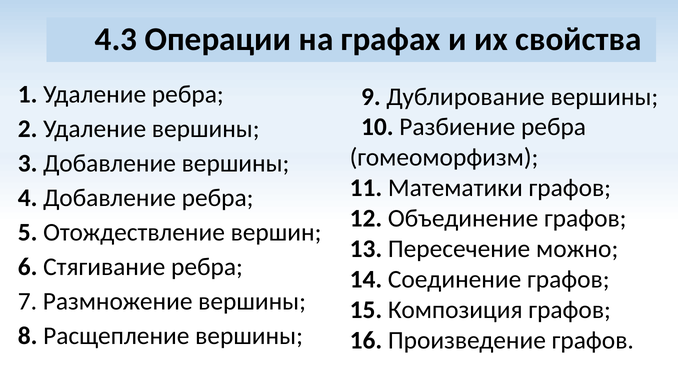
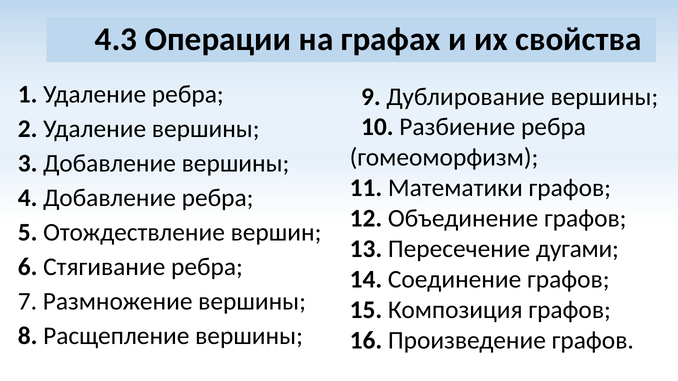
можно: можно -> дугами (577, 249)
